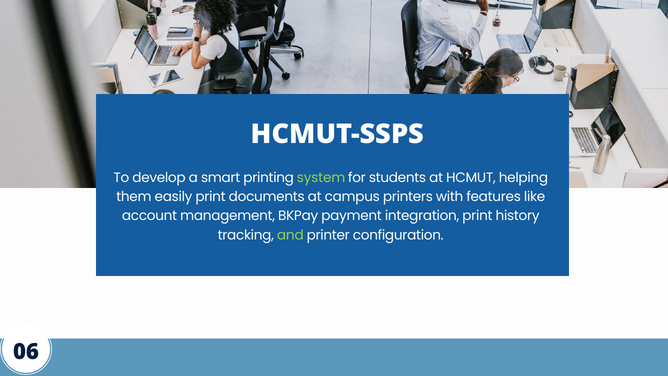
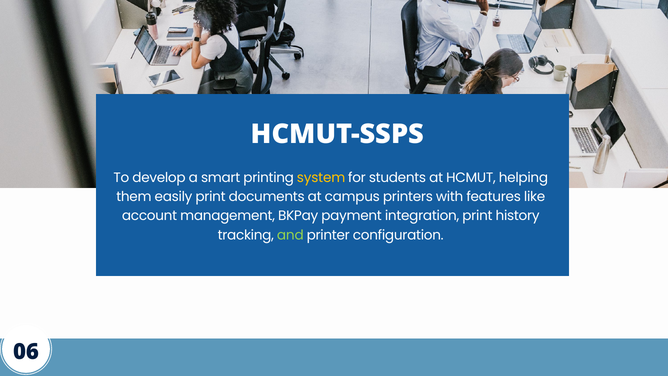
system colour: light green -> yellow (321, 178)
